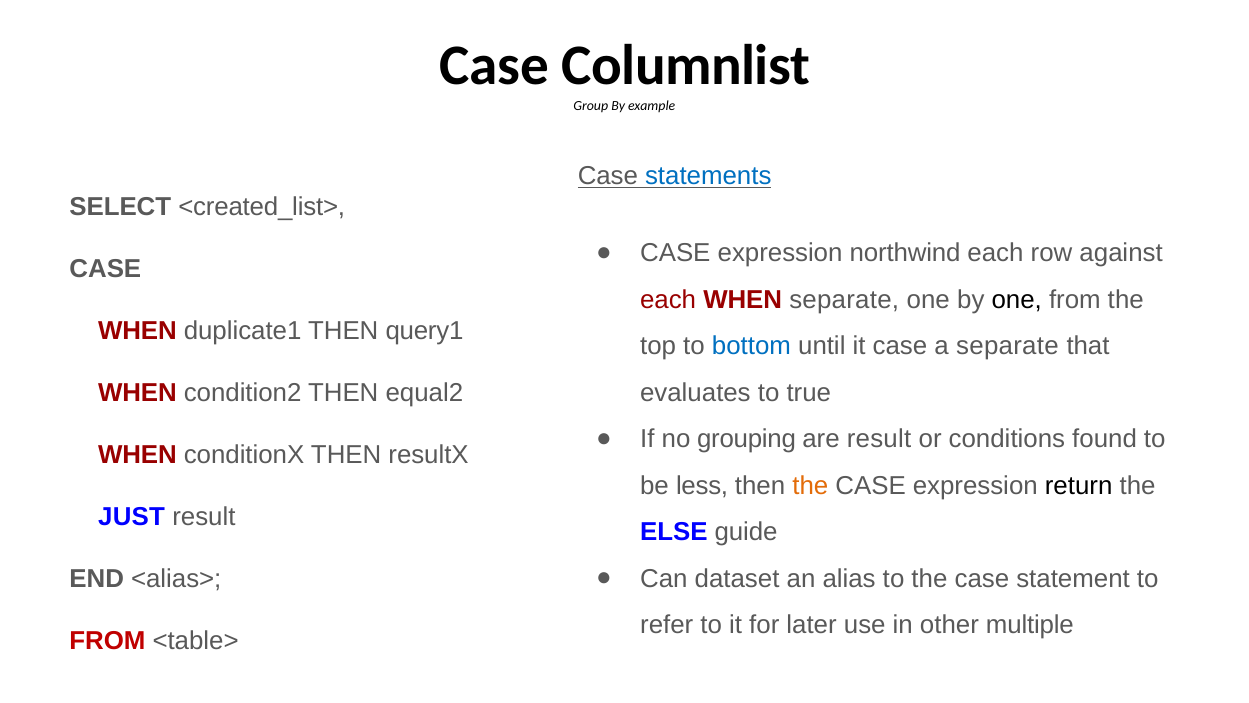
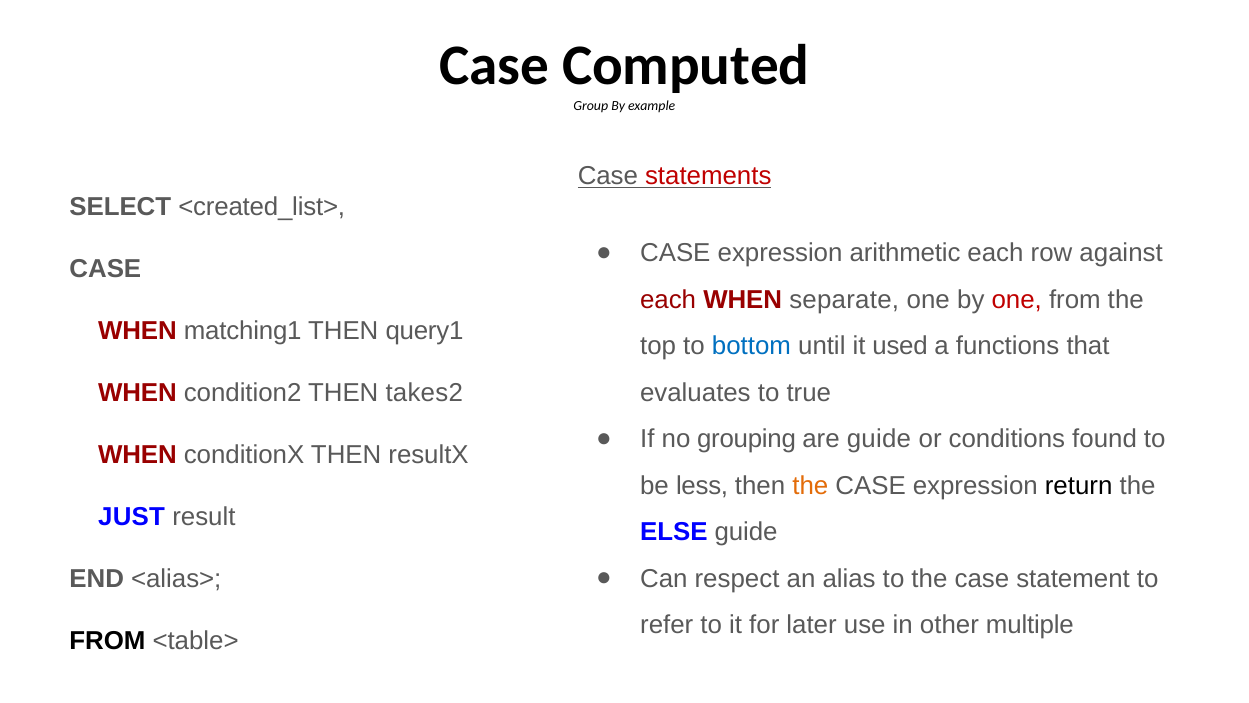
Columnlist: Columnlist -> Computed (686, 66)
statements colour: blue -> red (708, 176)
northwind: northwind -> arithmetic (905, 253)
one colour: black -> red (1017, 300)
duplicate1: duplicate1 -> matching1 (243, 331)
it case: case -> used (900, 346)
a separate: separate -> functions (1008, 346)
equal2: equal2 -> takes2 (424, 393)
are result: result -> guide (879, 439)
dataset: dataset -> respect (737, 578)
FROM colour: red -> black (107, 640)
